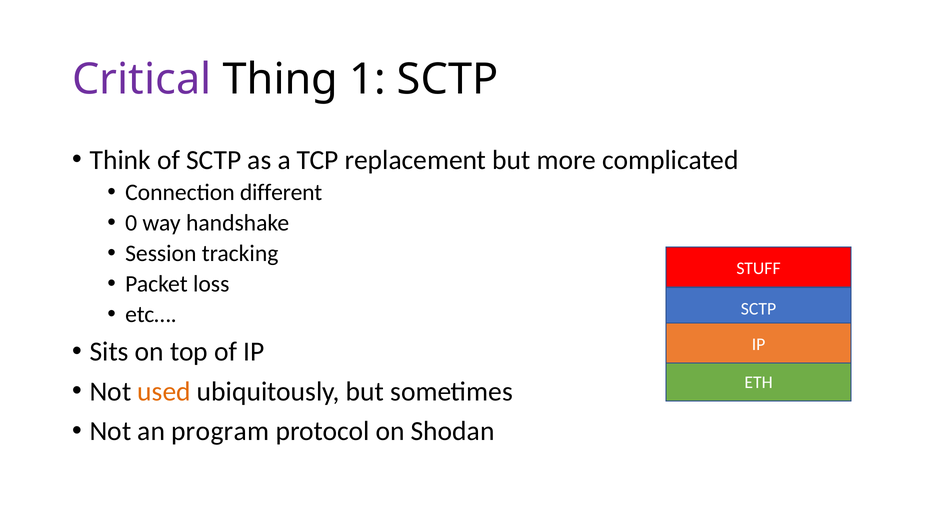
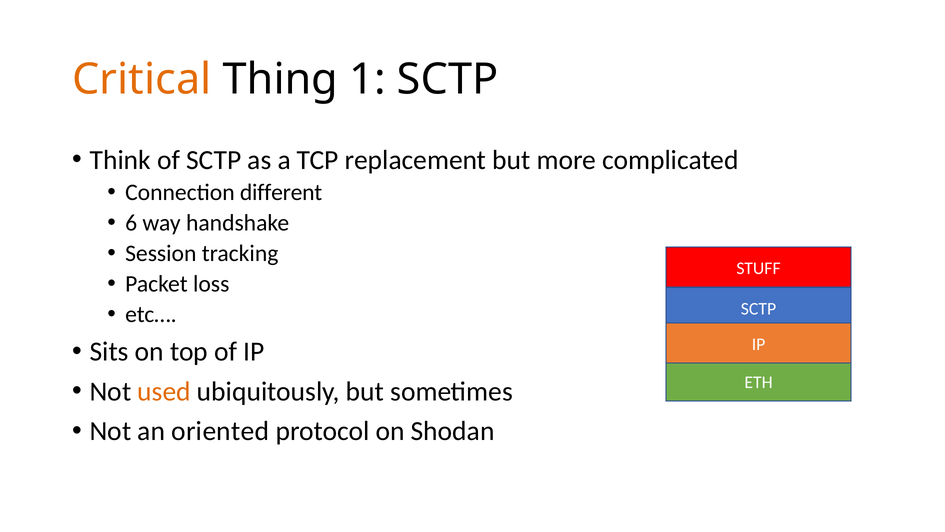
Critical colour: purple -> orange (142, 79)
0: 0 -> 6 (131, 223)
program: program -> oriented (220, 431)
